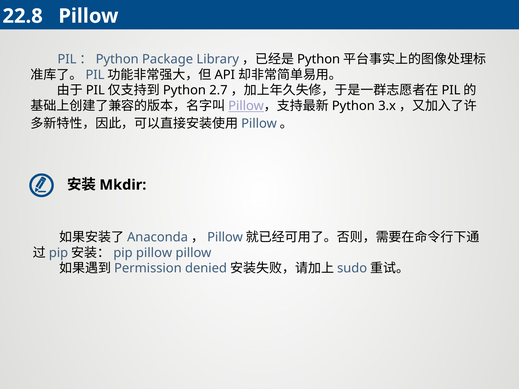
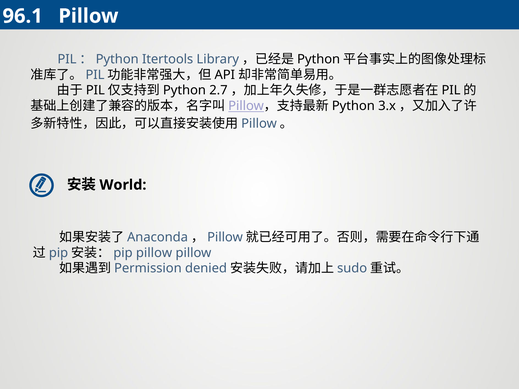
22.8: 22.8 -> 96.1 (23, 16)
Package: Package -> Itertools (168, 59)
Mkdir: Mkdir -> World (123, 185)
